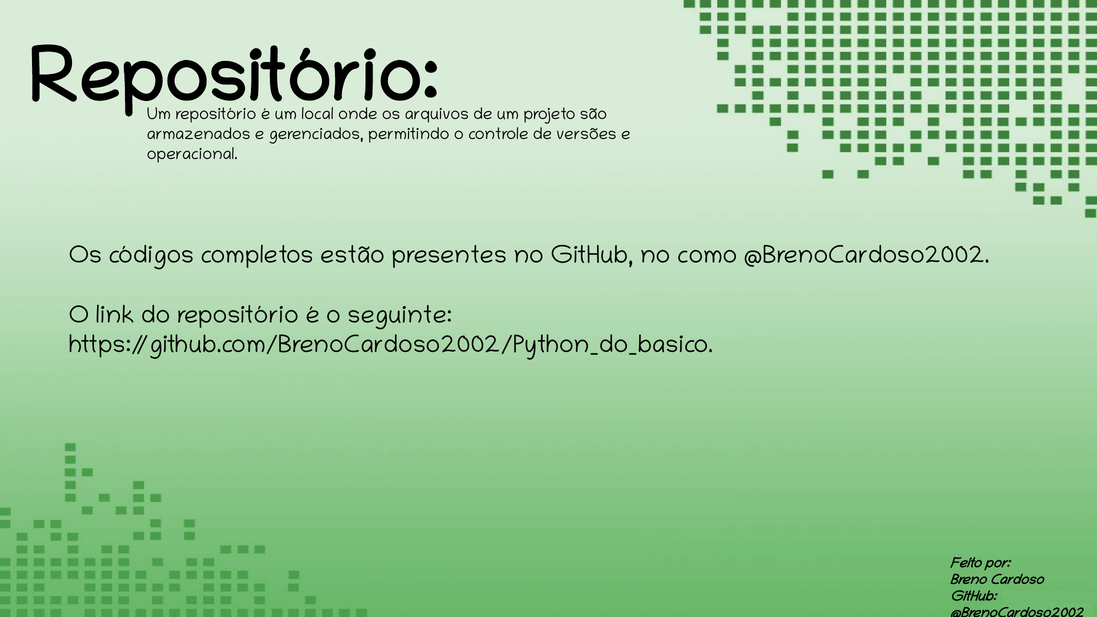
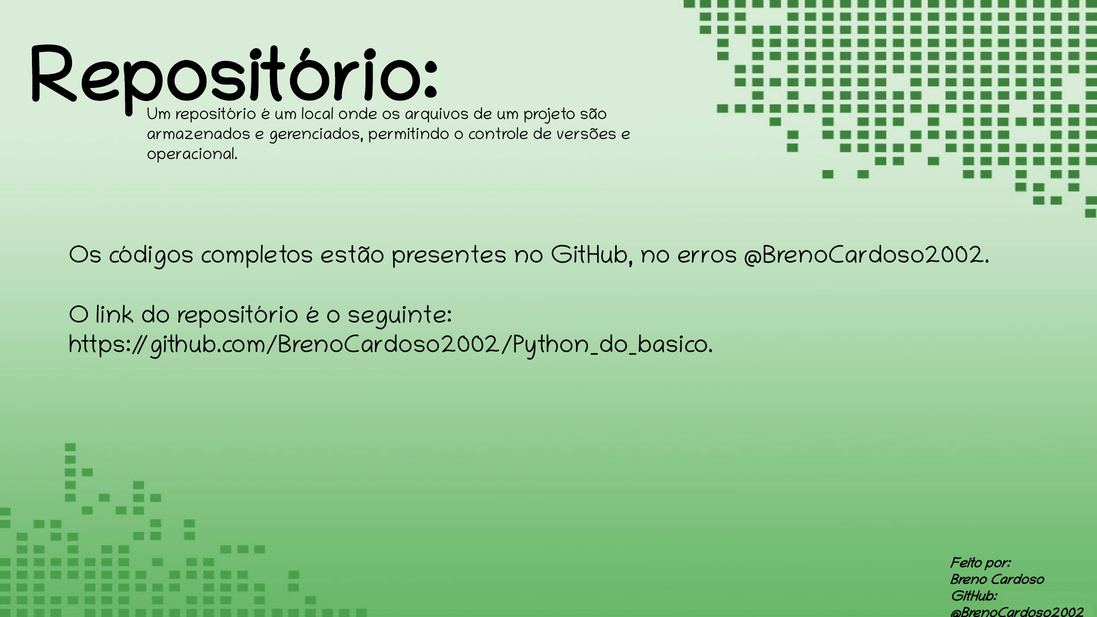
como: como -> erros (707, 255)
